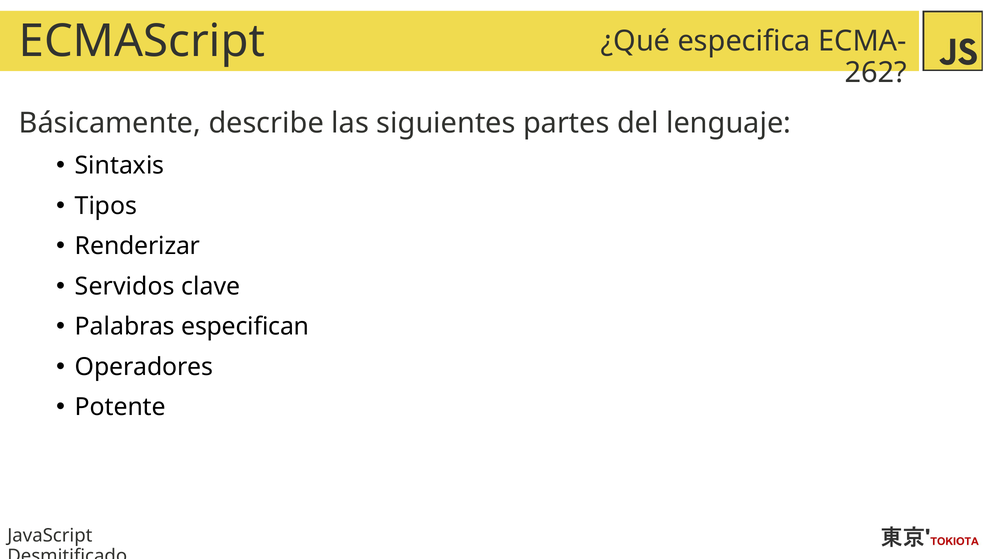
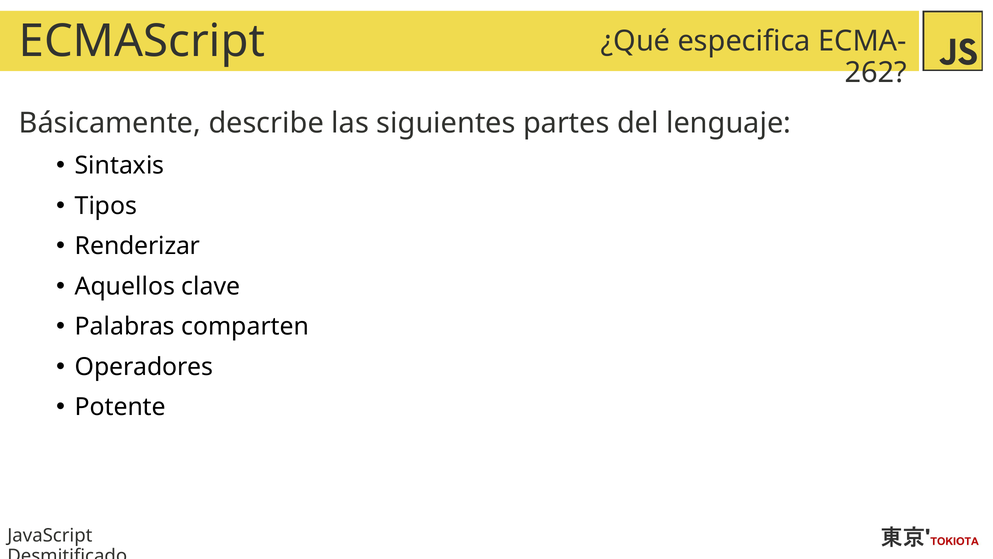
Servidos: Servidos -> Aquellos (125, 286)
especifican: especifican -> comparten (245, 326)
